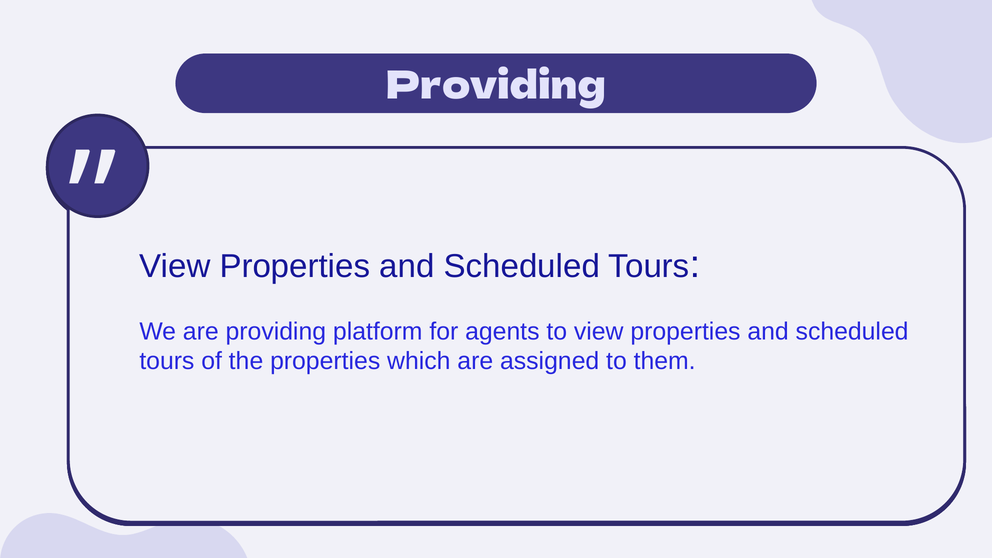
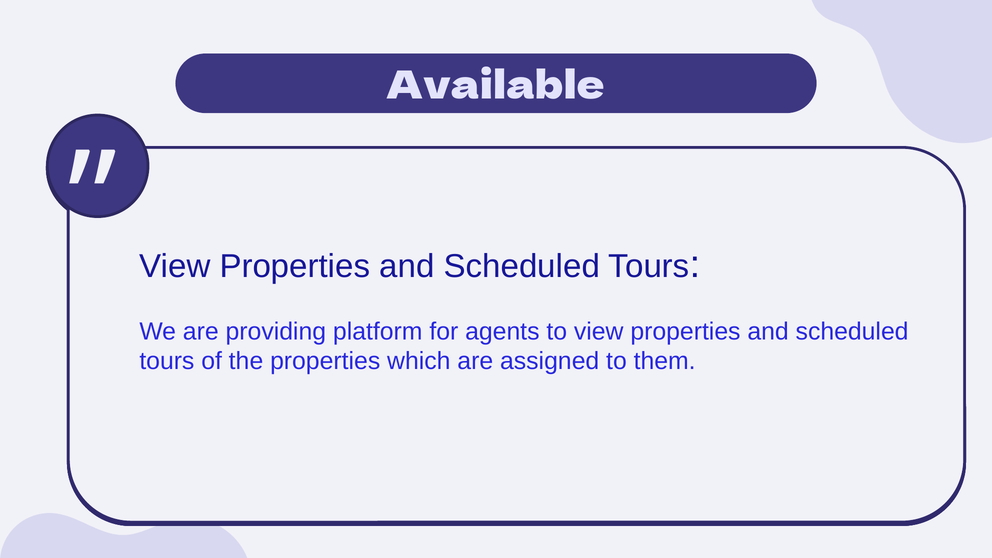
Providing: Providing -> Available (496, 86)
